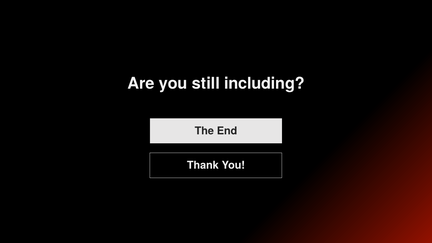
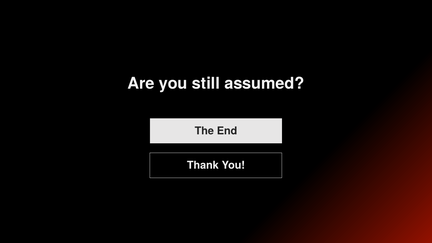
including: including -> assumed (264, 84)
